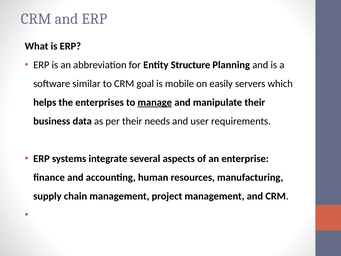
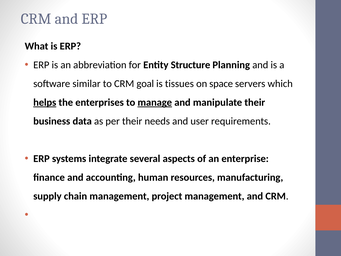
mobile: mobile -> tissues (179, 84)
easily: easily -> space (221, 84)
helps underline: none -> present (45, 102)
